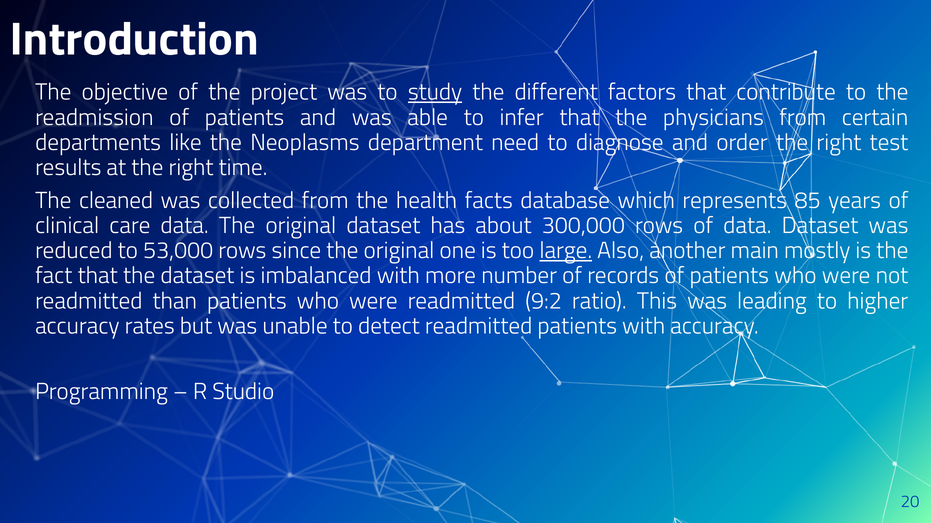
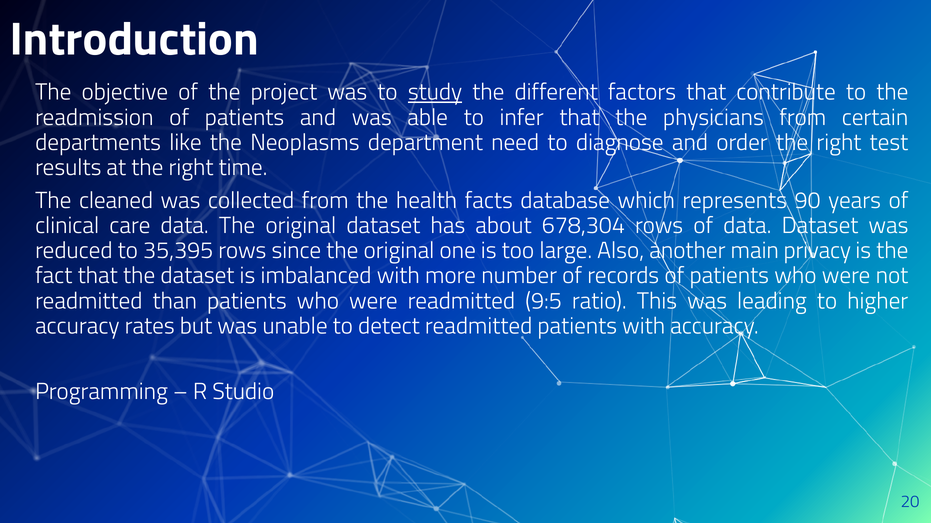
85: 85 -> 90 (808, 201)
300,000: 300,000 -> 678,304 (583, 226)
53,000: 53,000 -> 35,395 (178, 251)
large underline: present -> none (566, 251)
mostly: mostly -> privacy (817, 251)
9:2: 9:2 -> 9:5 (544, 301)
